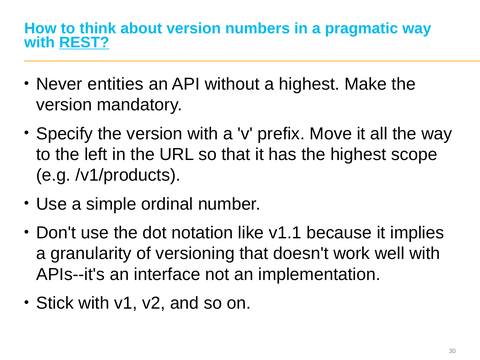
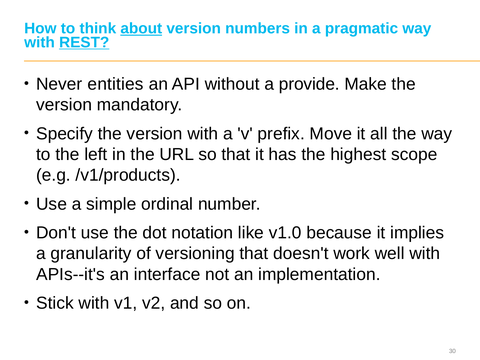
about underline: none -> present (141, 29)
a highest: highest -> provide (309, 84)
v1.1: v1.1 -> v1.0 (285, 233)
